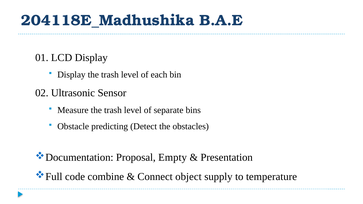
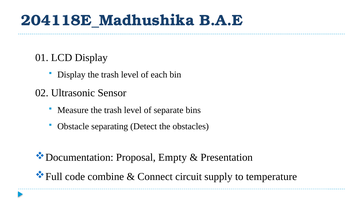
predicting: predicting -> separating (110, 126)
object: object -> circuit (189, 177)
